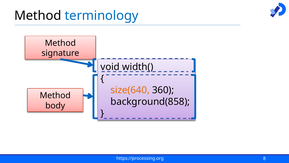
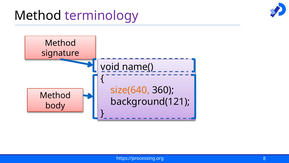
terminology colour: blue -> purple (102, 16)
width(: width( -> name( (138, 67)
background(858: background(858 -> background(121 (150, 101)
